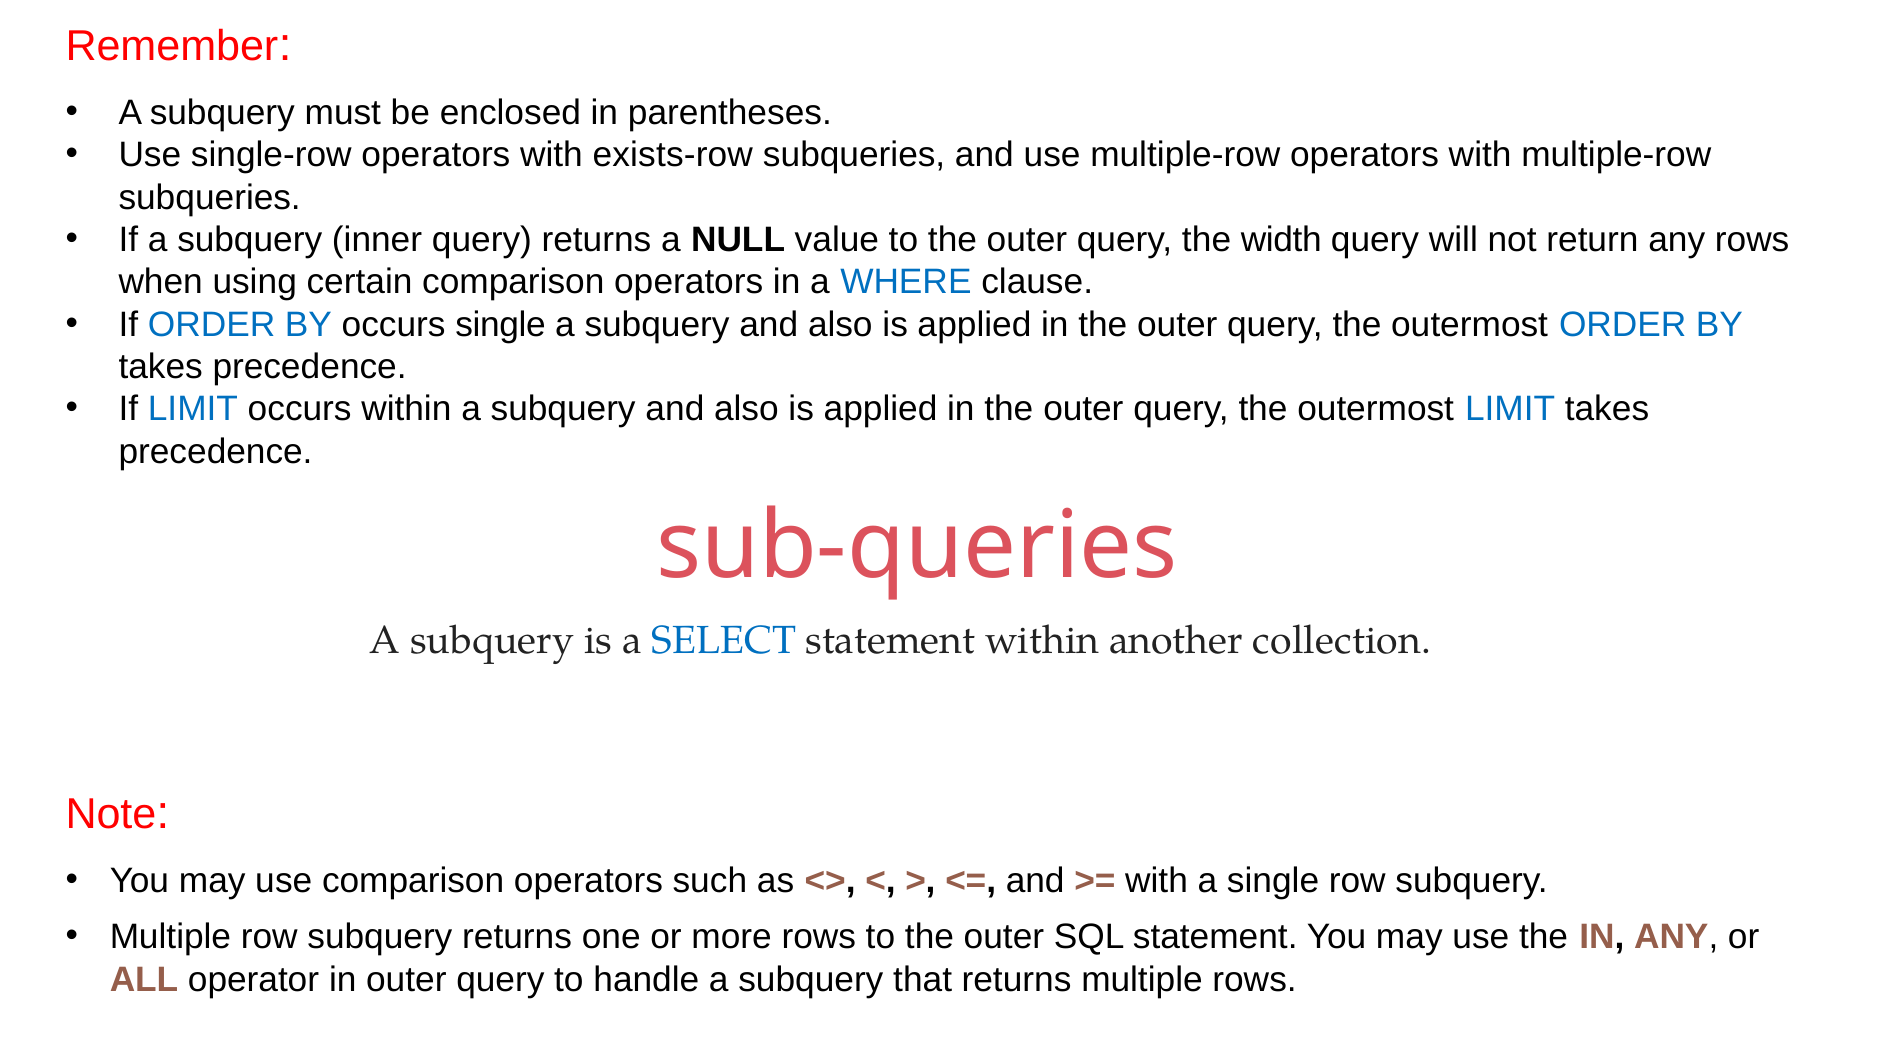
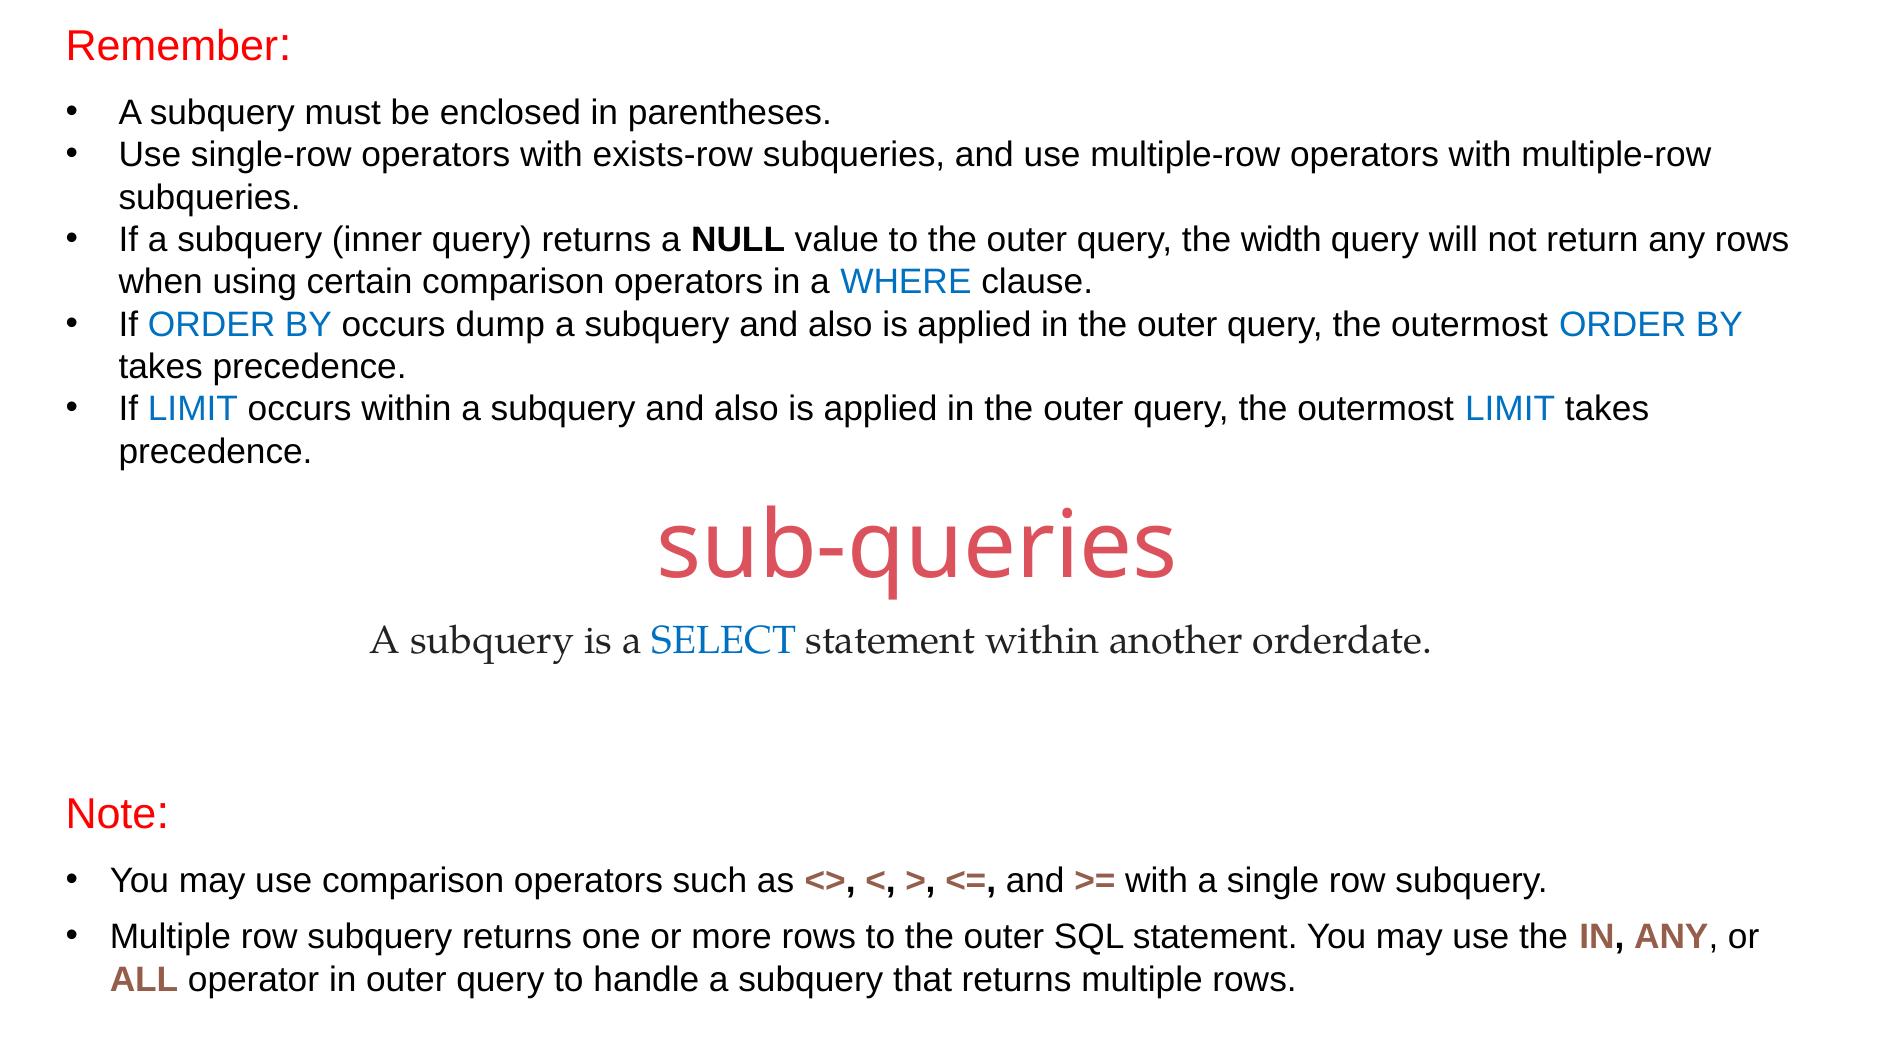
occurs single: single -> dump (500, 324)
collection: collection -> orderdate (1342, 640)
